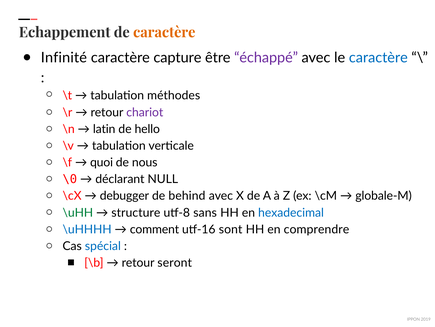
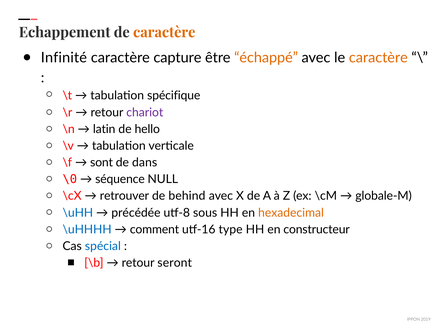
échappé colour: purple -> orange (266, 57)
caractère colour: blue -> orange (378, 57)
méthodes: méthodes -> spécifique (174, 95)
quoi: quoi -> sont (102, 162)
nous: nous -> dans (145, 162)
déclarant: déclarant -> séquence (120, 179)
debugger: debugger -> retrouver (124, 196)
\uHH colour: green -> blue (78, 212)
structure: structure -> précédée (136, 212)
sans: sans -> sous (205, 212)
hexadecimal colour: blue -> orange (291, 212)
sont: sont -> type (231, 229)
comprendre: comprendre -> constructeur (317, 229)
